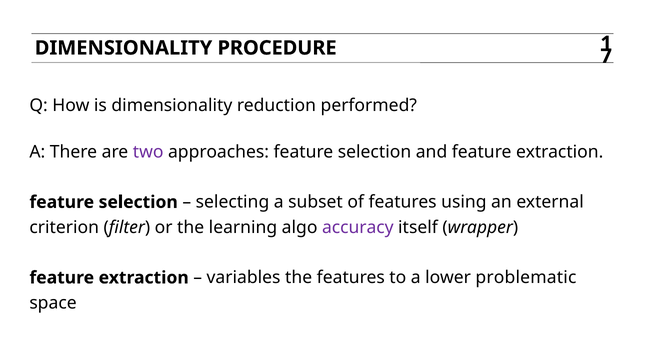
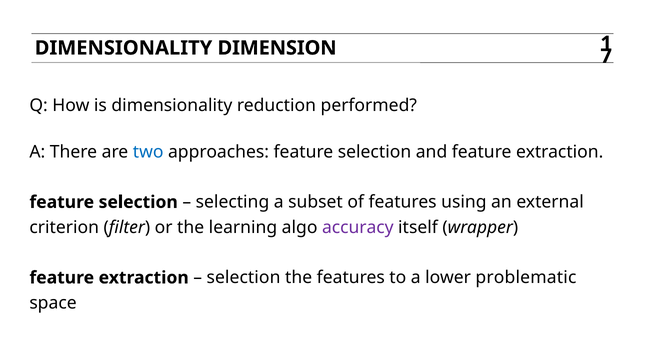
PROCEDURE: PROCEDURE -> DIMENSION (277, 48)
two colour: purple -> blue (148, 152)
variables: variables -> selection (244, 278)
